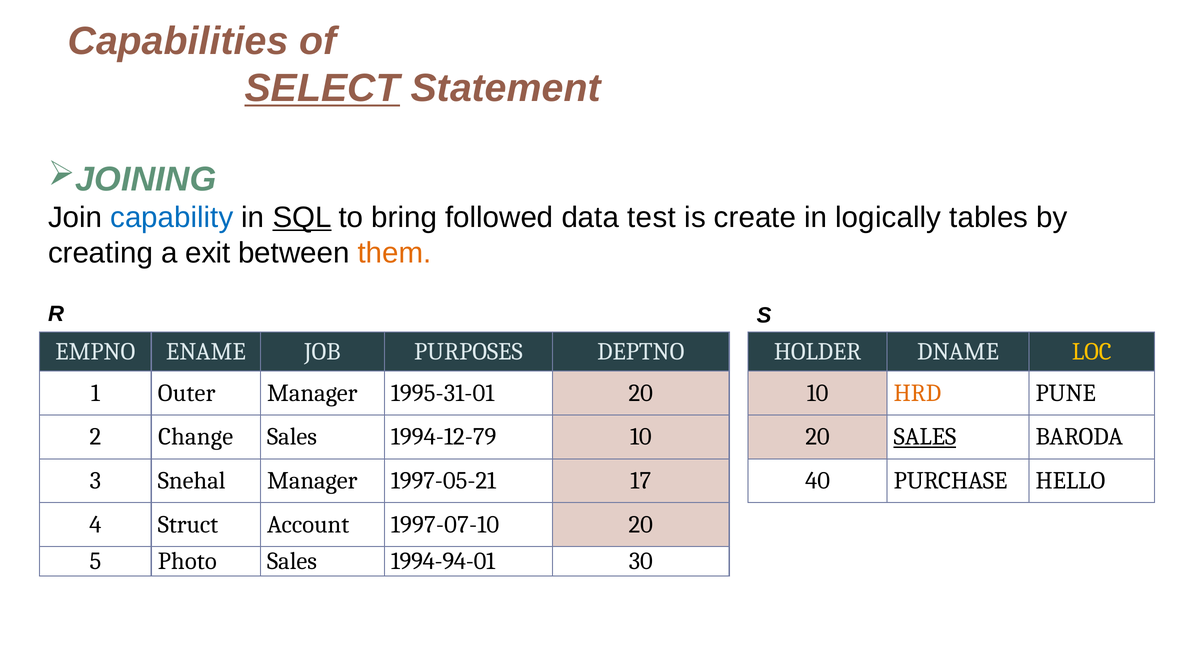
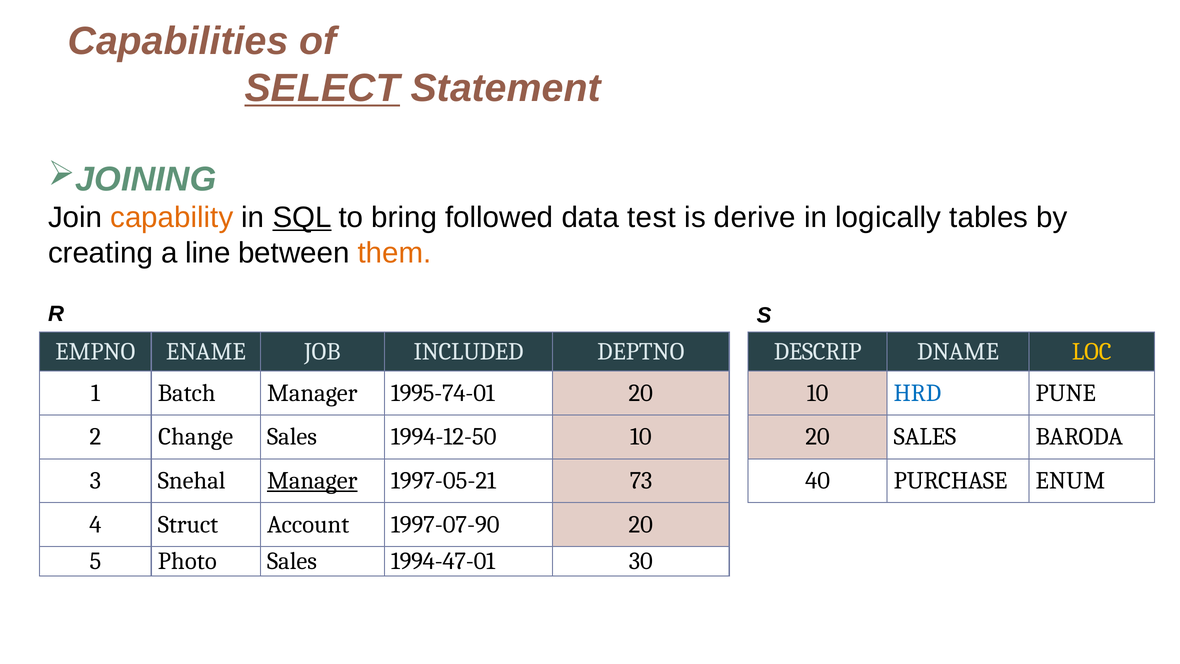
capability colour: blue -> orange (172, 217)
create: create -> derive (755, 217)
exit: exit -> line (208, 253)
PURPOSES: PURPOSES -> INCLUDED (468, 351)
HOLDER: HOLDER -> DESCRIP (818, 351)
Outer: Outer -> Batch (187, 393)
1995-31-01: 1995-31-01 -> 1995-74-01 (443, 393)
HRD colour: orange -> blue (917, 393)
1994-12-79: 1994-12-79 -> 1994-12-50 (444, 437)
SALES underline: present -> none (925, 437)
Manager underline: none -> present (312, 480)
17: 17 -> 73 (641, 480)
HELLO: HELLO -> ENUM (1070, 480)
1997-07-10: 1997-07-10 -> 1997-07-90 (445, 524)
1994-94-01: 1994-94-01 -> 1994-47-01 (443, 561)
